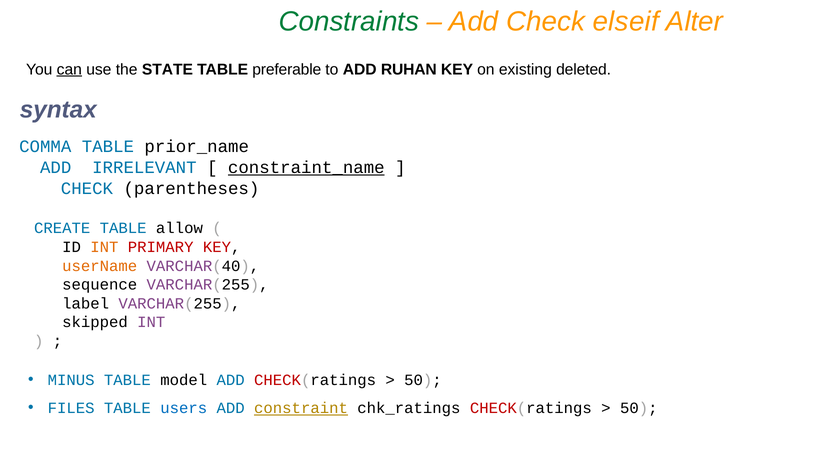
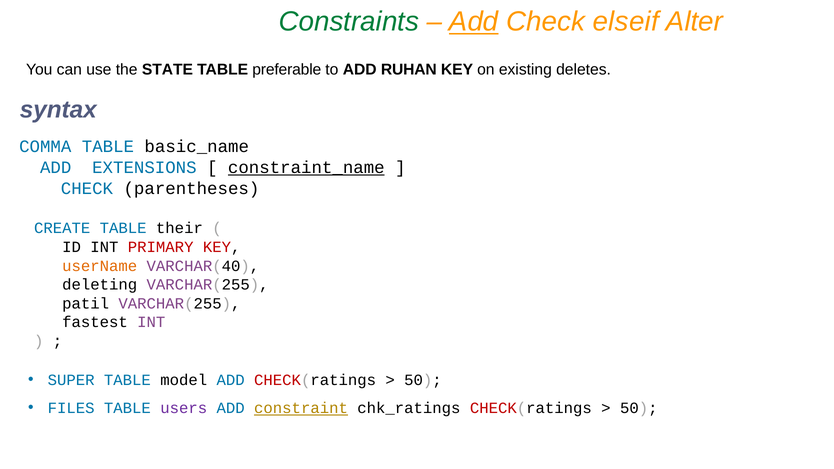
Add underline: none -> present (474, 22)
can underline: present -> none (69, 69)
deleted: deleted -> deletes (584, 69)
prior_name: prior_name -> basic_name (197, 147)
IRRELEVANT: IRRELEVANT -> EXTENSIONS (144, 168)
allow: allow -> their (179, 228)
INT colour: orange -> black (104, 247)
sequence: sequence -> deleting (100, 285)
label: label -> patil (86, 303)
skipped: skipped -> fastest (95, 322)
MINUS: MINUS -> SUPER (71, 380)
users colour: blue -> purple (184, 408)
